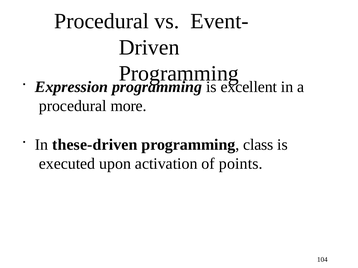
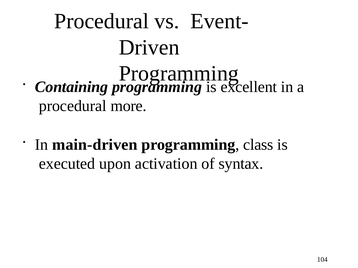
Expression: Expression -> Containing (72, 87)
these-driven: these-driven -> main-driven (95, 145)
points: points -> syntax (241, 164)
